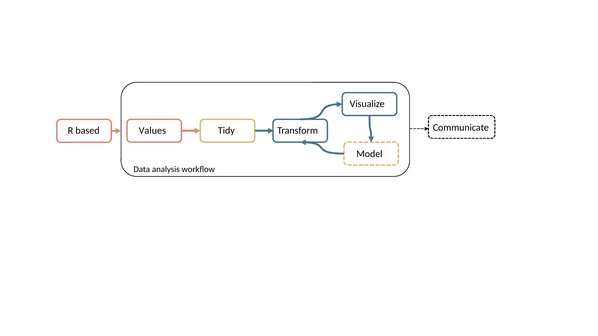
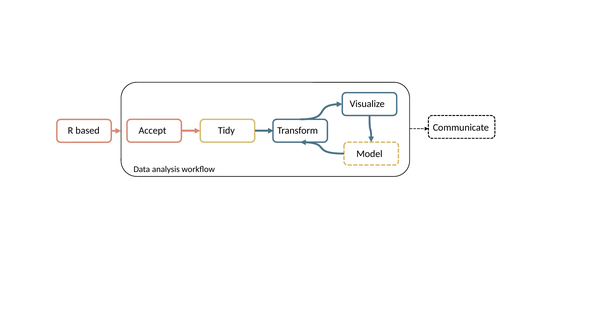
Values: Values -> Accept (152, 131)
